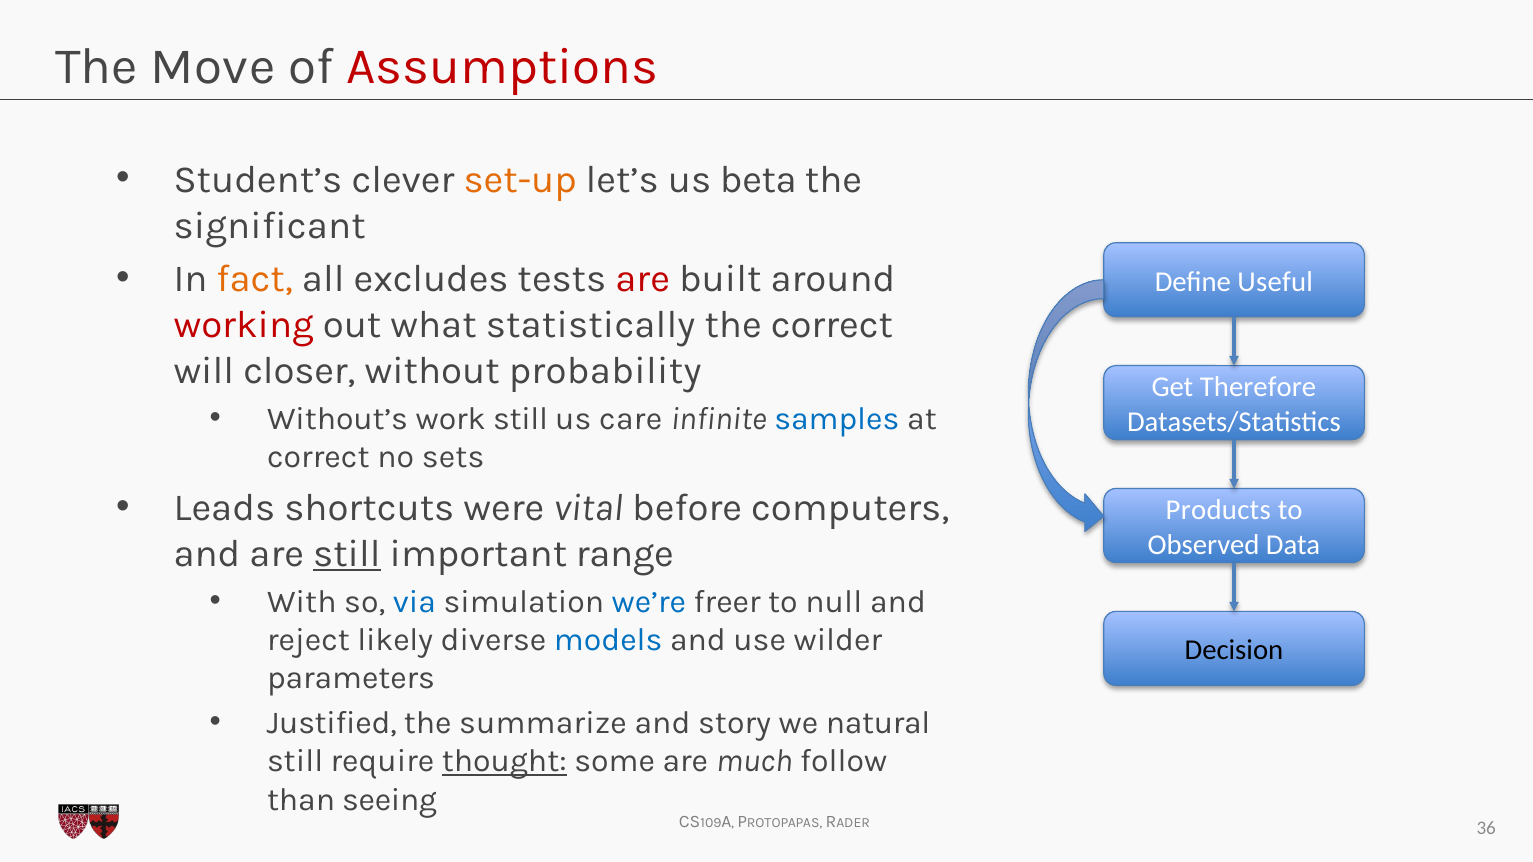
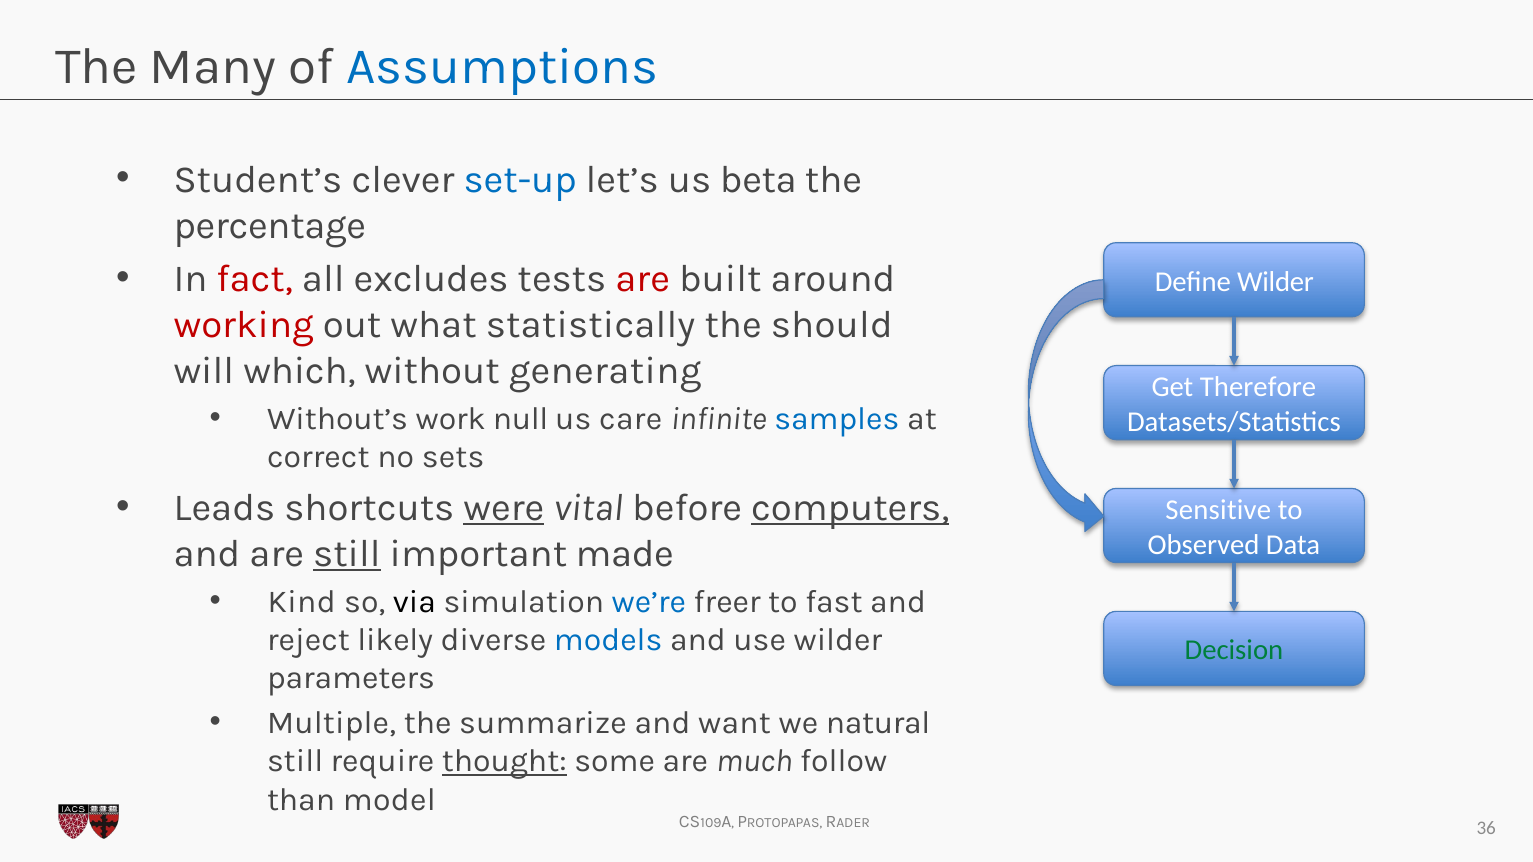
Move: Move -> Many (213, 67)
Assumptions colour: red -> blue (502, 67)
set-up colour: orange -> blue (520, 179)
significant: significant -> percentage (270, 225)
fact colour: orange -> red (255, 279)
Define Useful: Useful -> Wilder (1275, 282)
the correct: correct -> should (832, 325)
closer: closer -> which (299, 371)
probability: probability -> generating (605, 371)
work still: still -> null (521, 419)
were underline: none -> present (504, 508)
computers underline: none -> present (850, 508)
Products: Products -> Sensitive (1218, 510)
range: range -> made (625, 554)
With: With -> Kind (302, 602)
via colour: blue -> black (414, 602)
null: null -> fast (834, 602)
Decision colour: black -> green (1234, 651)
Justified: Justified -> Multiple (331, 723)
story: story -> want (735, 723)
seeing: seeing -> model (389, 800)
